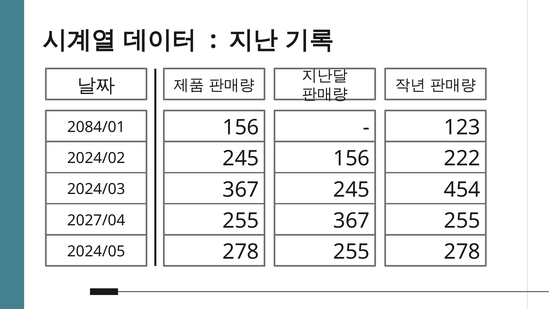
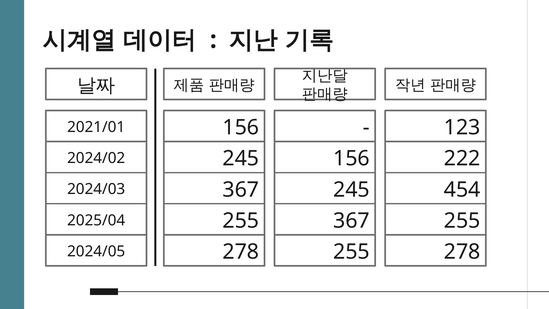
2084/01: 2084/01 -> 2021/01 (96, 127)
2027/04: 2027/04 -> 2025/04 (96, 220)
